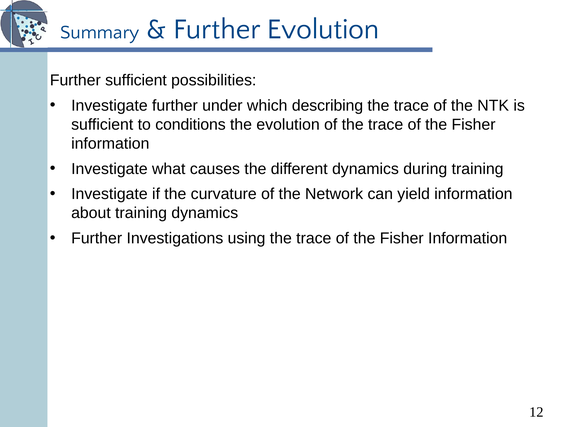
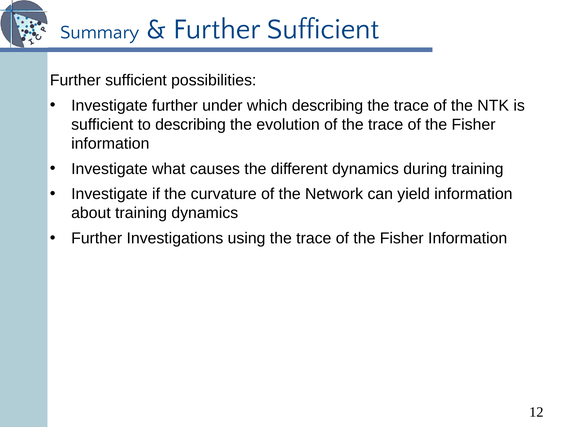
Evolution: Evolution -> Sufficient (323, 29)
to conditions: conditions -> describing (191, 124)
